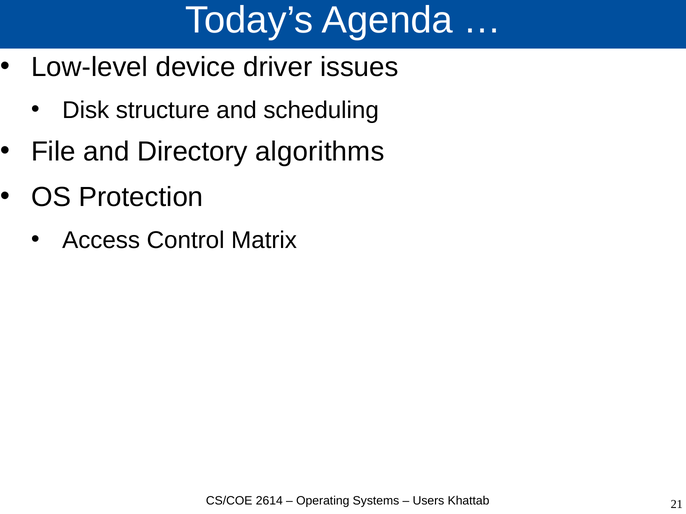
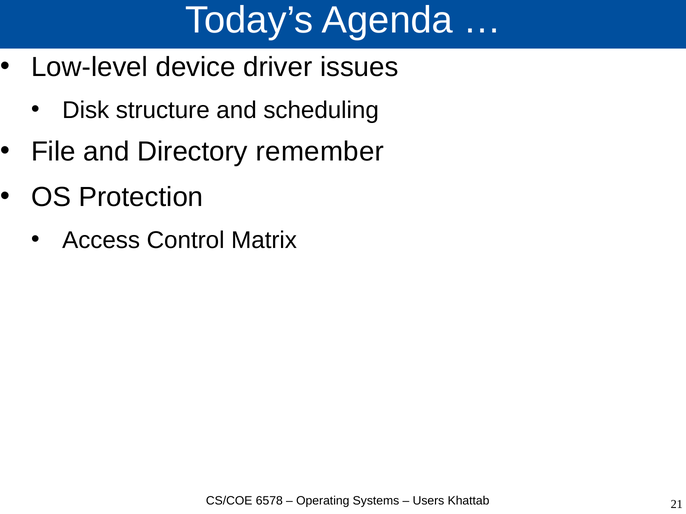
algorithms: algorithms -> remember (320, 152)
2614: 2614 -> 6578 (269, 501)
